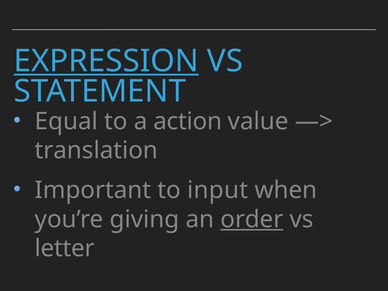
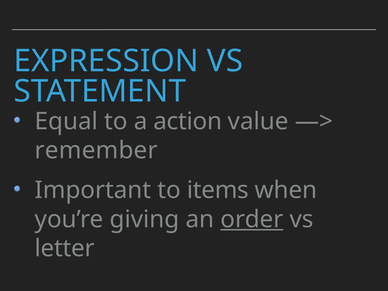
EXPRESSION underline: present -> none (106, 61)
translation: translation -> remember (96, 150)
input: input -> items (218, 190)
